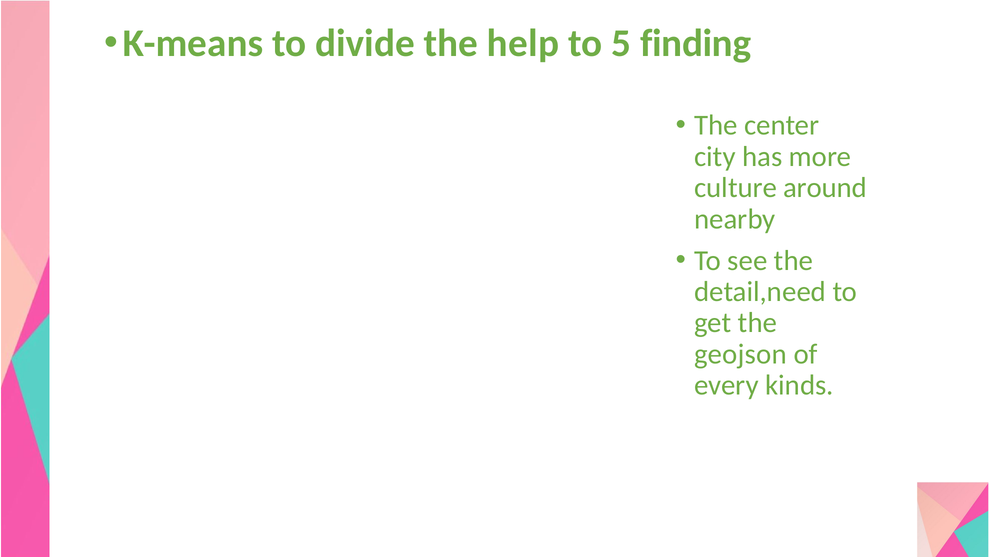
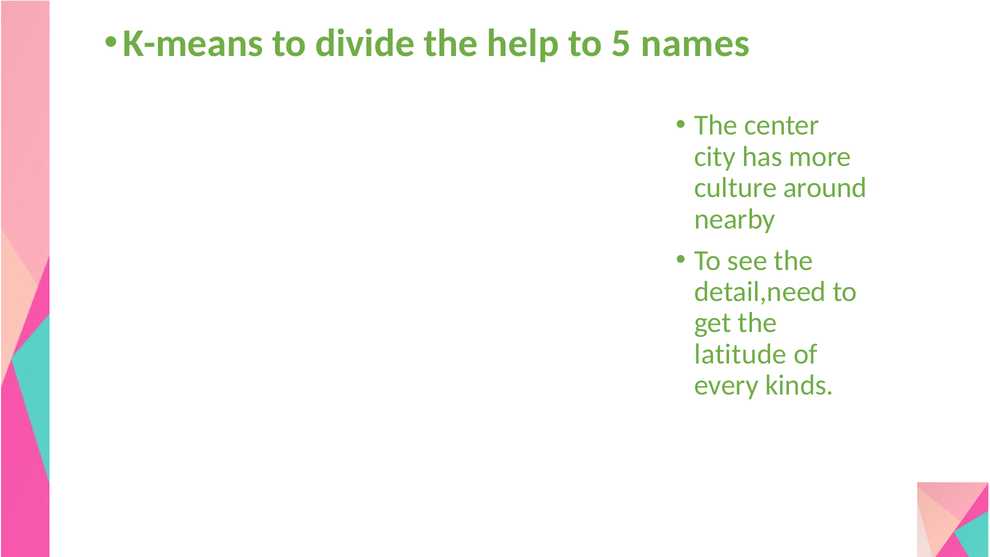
finding: finding -> names (695, 43)
geojson: geojson -> latitude (741, 354)
